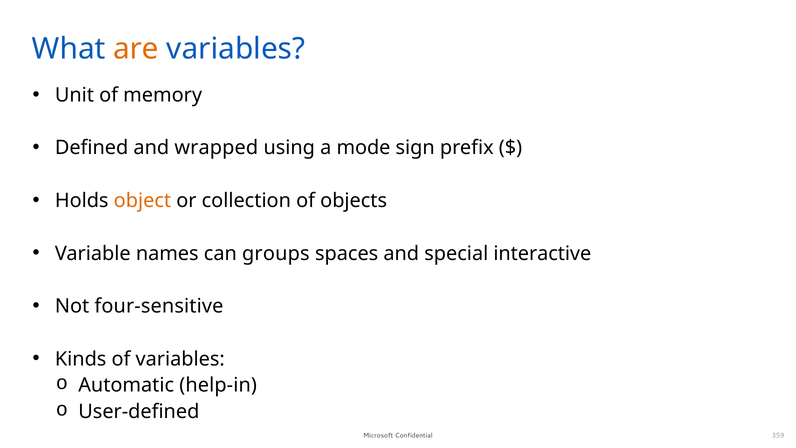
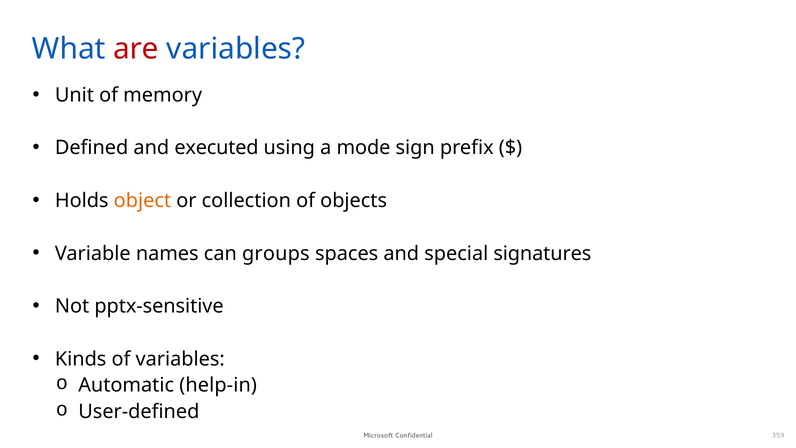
are colour: orange -> red (136, 49)
wrapped: wrapped -> executed (216, 148)
interactive: interactive -> signatures (542, 253)
four-sensitive: four-sensitive -> pptx-sensitive (159, 306)
